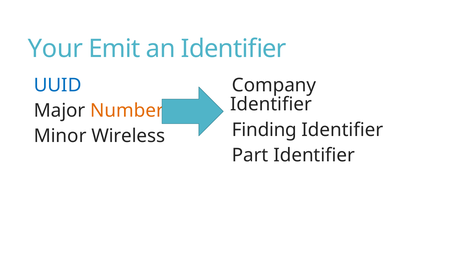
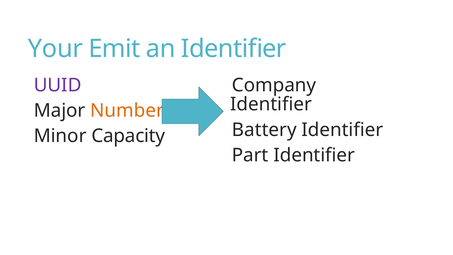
UUID colour: blue -> purple (58, 85)
Finding: Finding -> Battery (264, 130)
Wireless: Wireless -> Capacity (128, 136)
